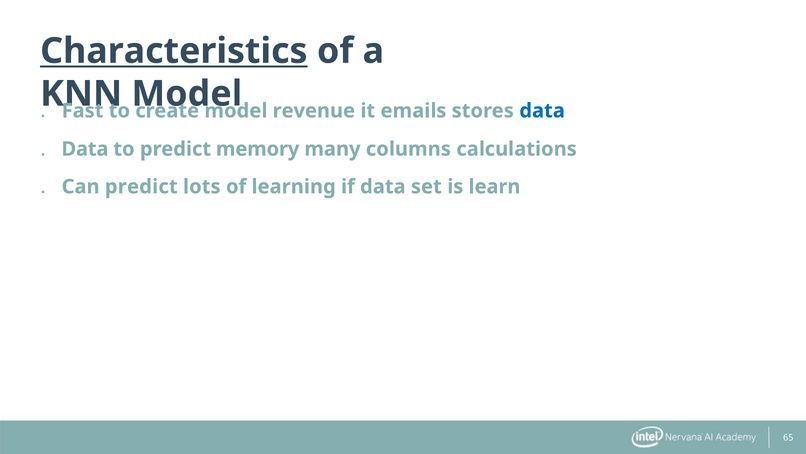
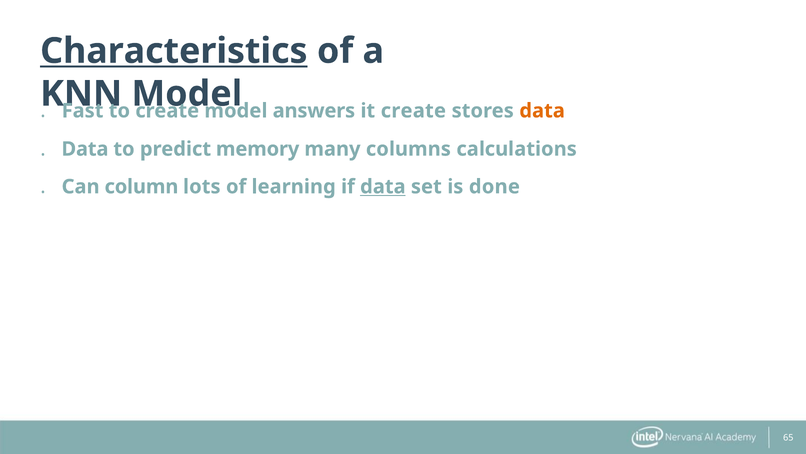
revenue: revenue -> answers (314, 111)
it emails: emails -> create (413, 111)
data colour: blue -> orange (542, 111)
Can predict: predict -> column (141, 186)
data underline: none -> present (383, 186)
learn: learn -> done (494, 186)
